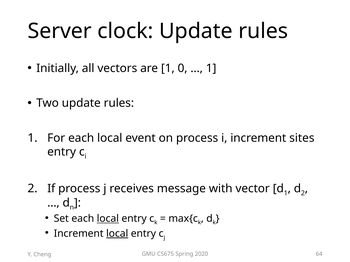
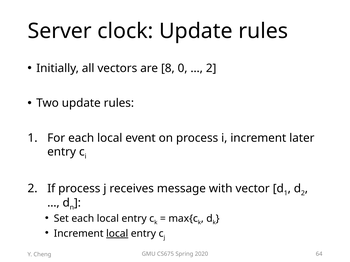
are 1: 1 -> 8 (168, 68)
1: 1 -> 2 (211, 68)
sites: sites -> later (302, 138)
local underline: present -> none (108, 219)
